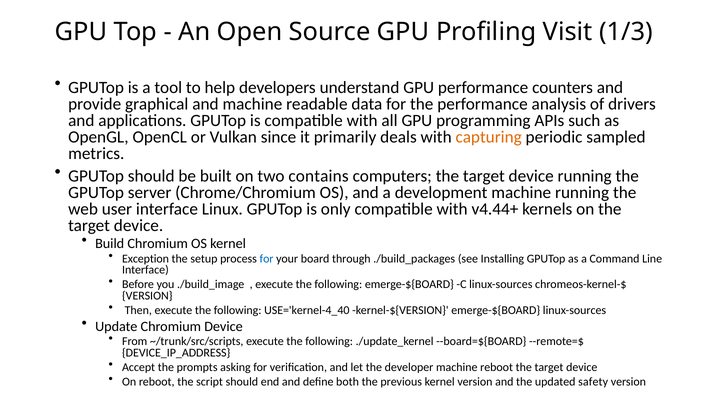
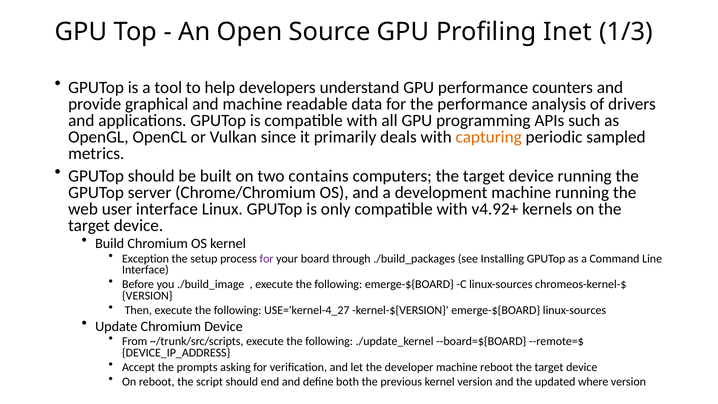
Visit: Visit -> Inet (568, 32)
v4.44+: v4.44+ -> v4.92+ (495, 209)
for colour: blue -> purple (267, 258)
USE='kernel-4_40: USE='kernel-4_40 -> USE='kernel-4_27 (307, 310)
safety: safety -> where (593, 382)
